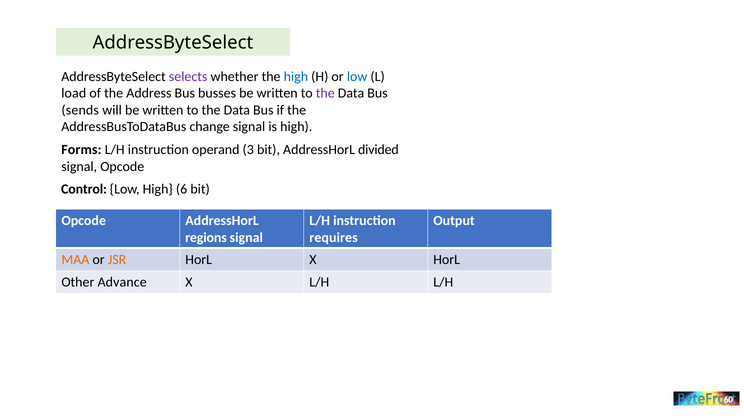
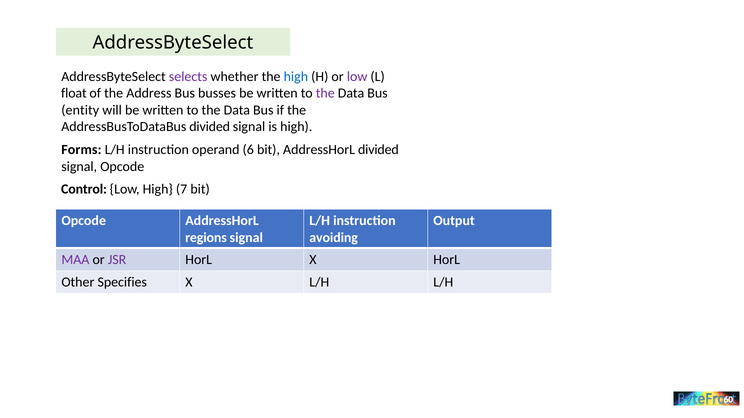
low colour: blue -> purple (357, 77)
load: load -> float (74, 93)
sends: sends -> entity (80, 110)
AddressBusToDataBus change: change -> divided (210, 127)
3: 3 -> 6 (248, 150)
6: 6 -> 7 (182, 189)
requires: requires -> avoiding (334, 238)
MAA colour: orange -> purple (75, 260)
JSR colour: orange -> purple (117, 260)
Advance: Advance -> Specifies (122, 282)
